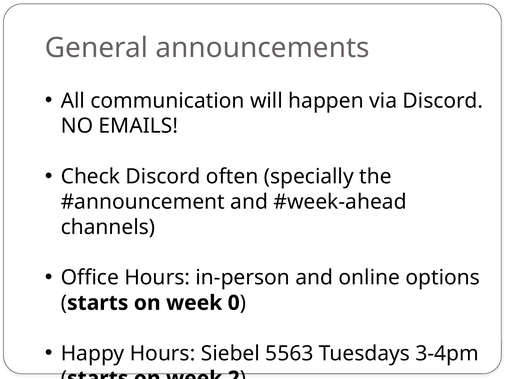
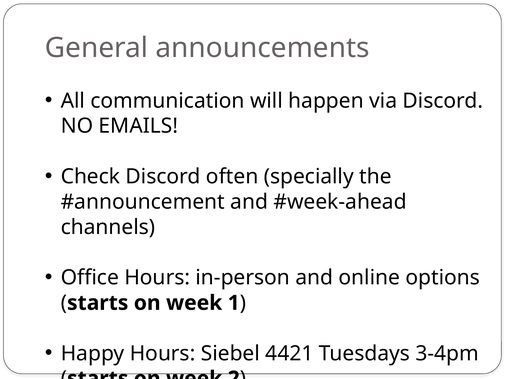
0: 0 -> 1 (234, 303)
5563: 5563 -> 4421 (289, 353)
